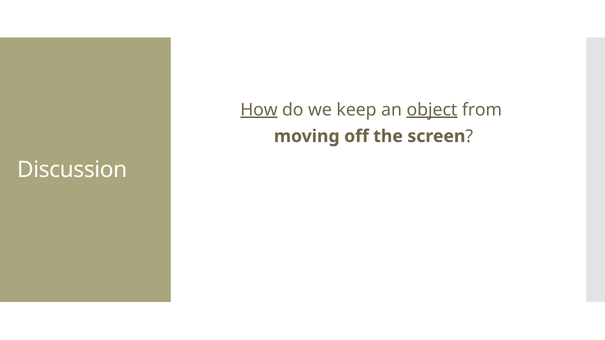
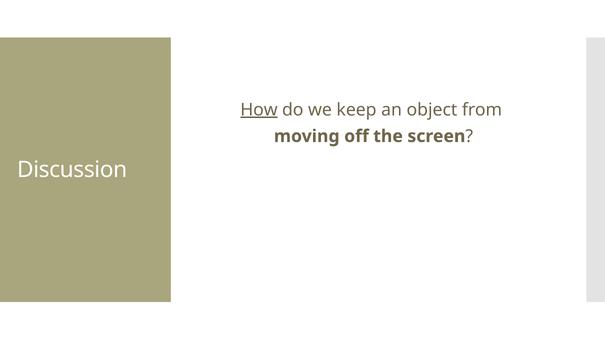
object underline: present -> none (432, 110)
